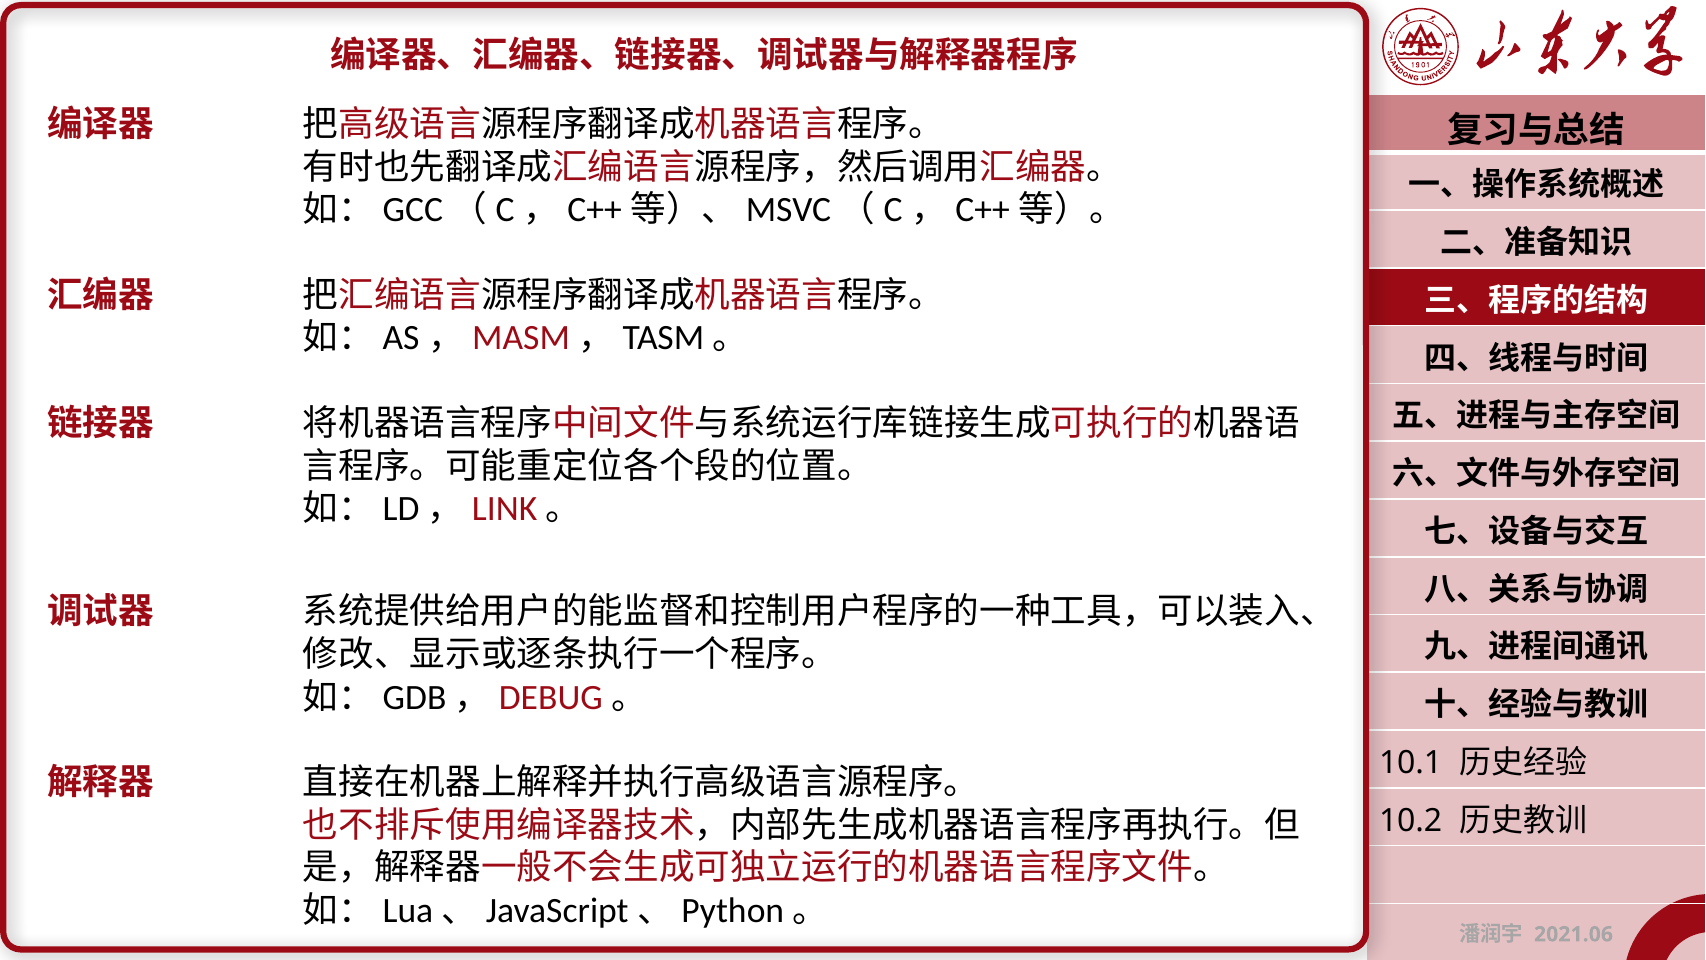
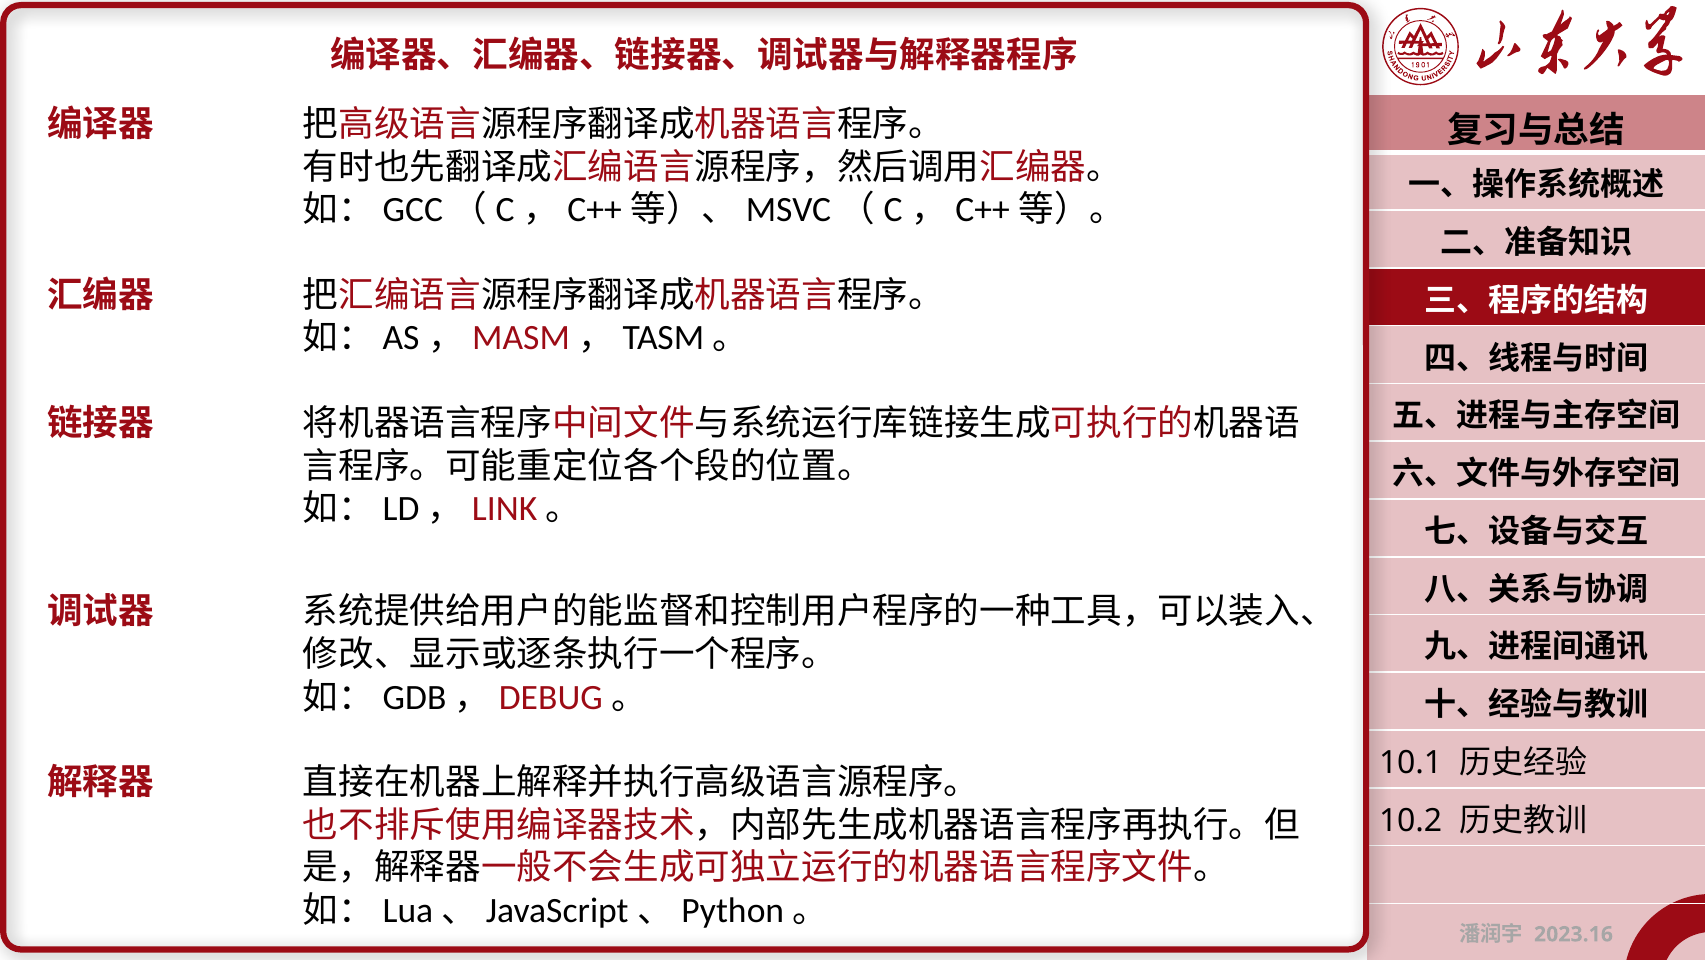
2021.06: 2021.06 -> 2023.16 (1574, 934)
